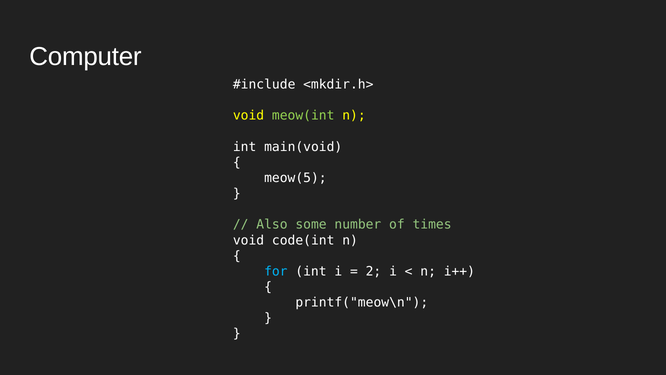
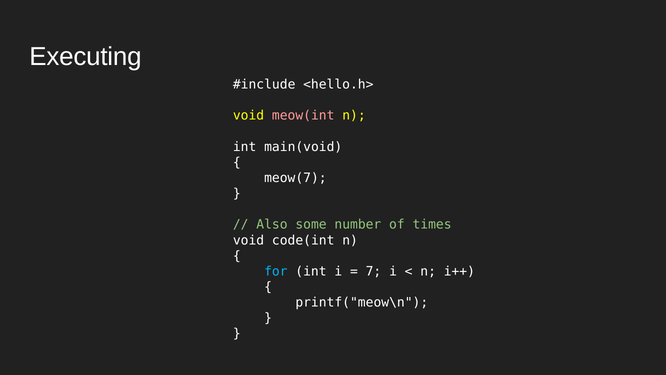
Computer: Computer -> Executing (85, 56)
<mkdir.h>: <mkdir.h> -> <hello.h> (338, 85)
meow(int colour: light green -> pink (303, 116)
meow(5: meow(5 -> meow(7 (295, 178)
2: 2 -> 7 (373, 271)
